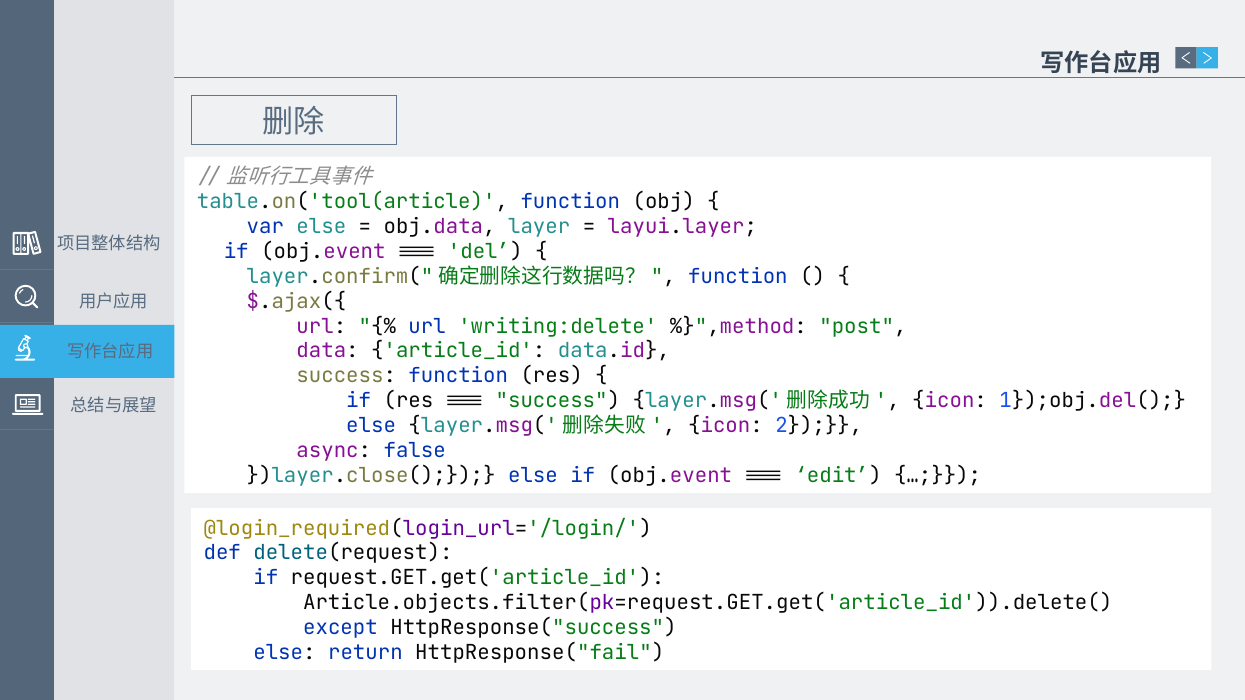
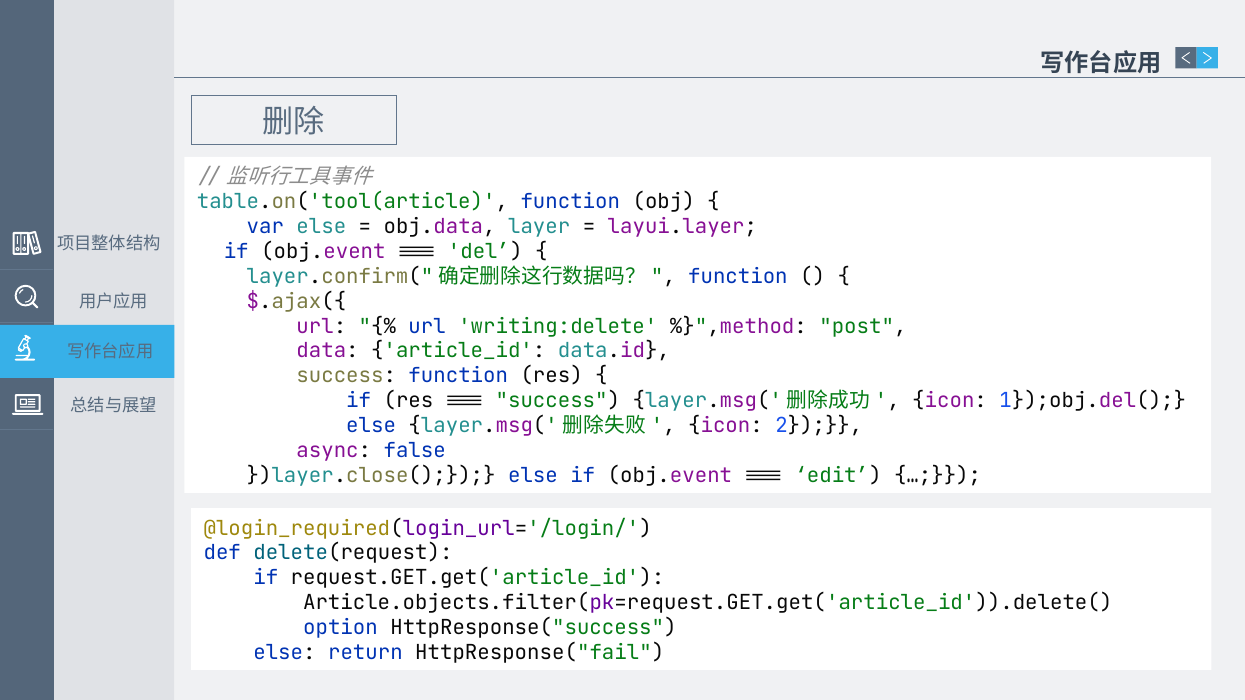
except: except -> option (340, 628)
